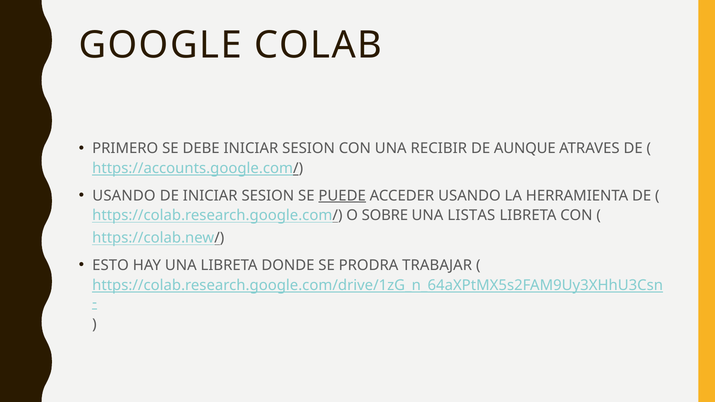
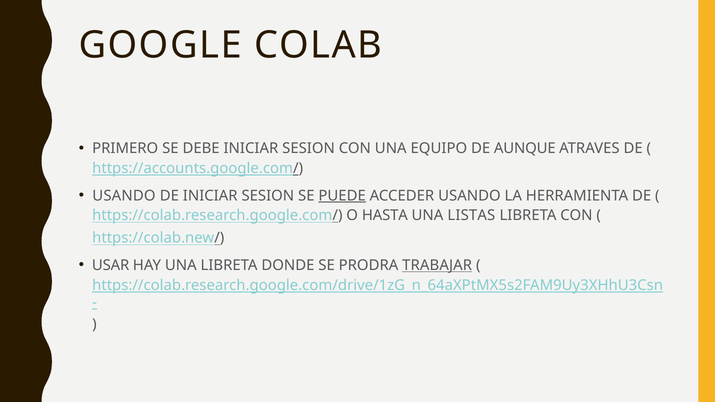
RECIBIR: RECIBIR -> EQUIPO (439, 149)
SOBRE: SOBRE -> HASTA (385, 216)
ESTO: ESTO -> USAR (111, 265)
TRABAJAR underline: none -> present (437, 265)
